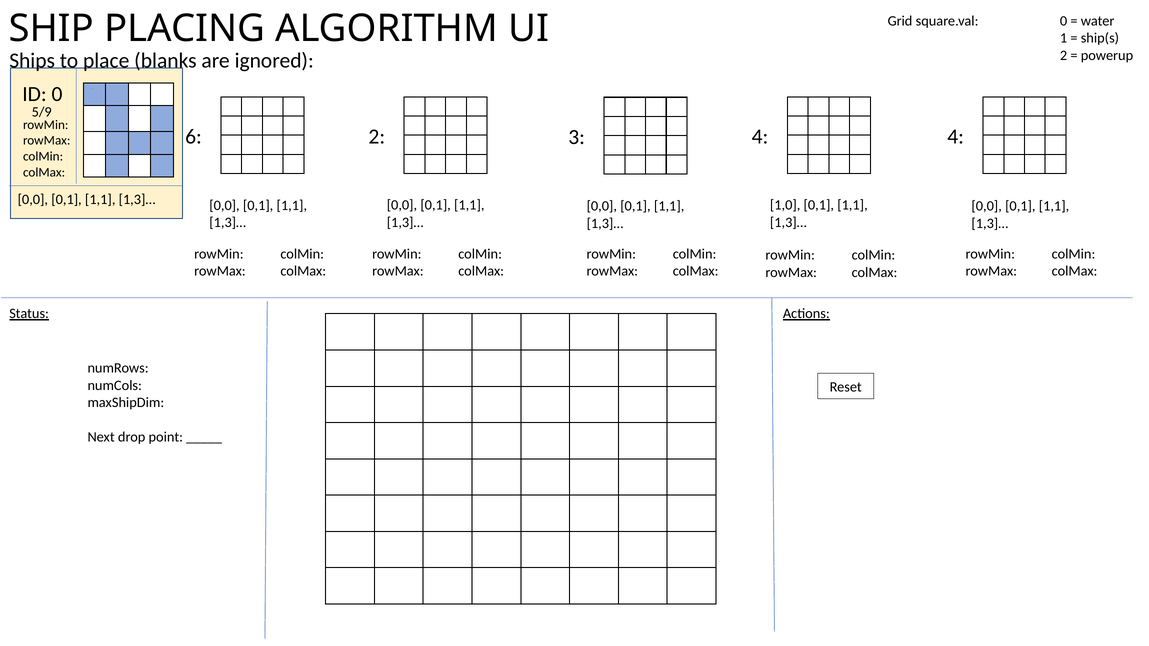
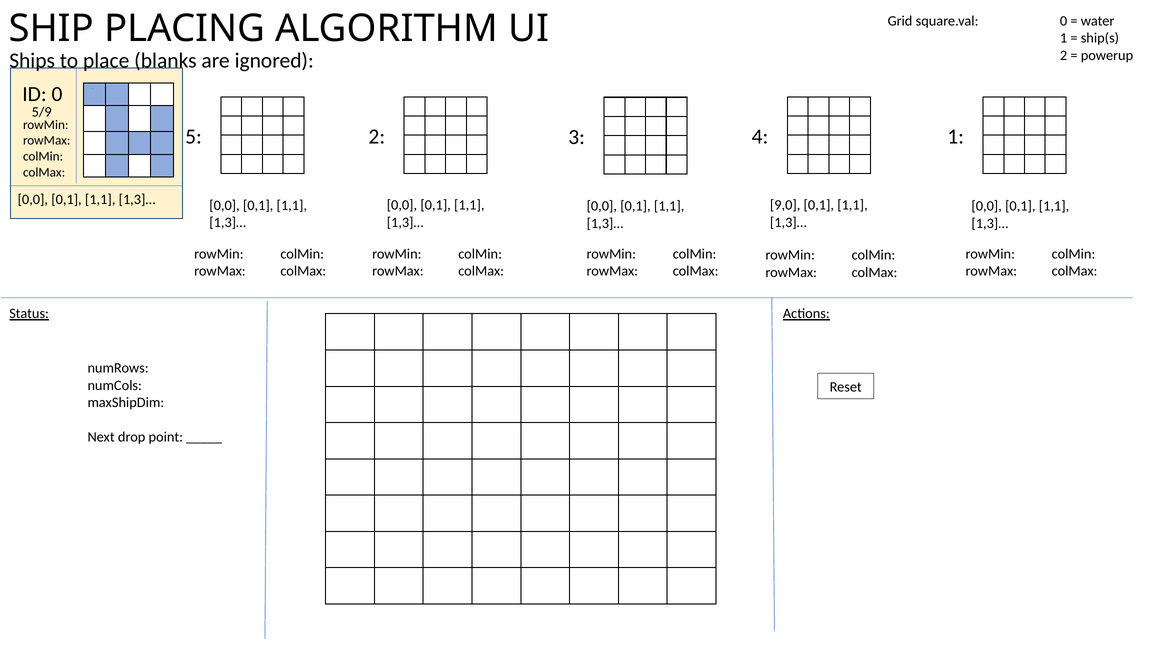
6: 6 -> 5 (193, 137)
4 4: 4 -> 1 (956, 137)
1,0: 1,0 -> 9,0 (785, 205)
